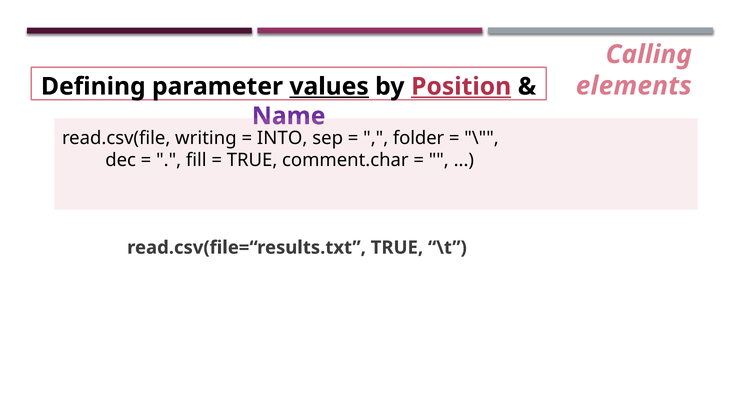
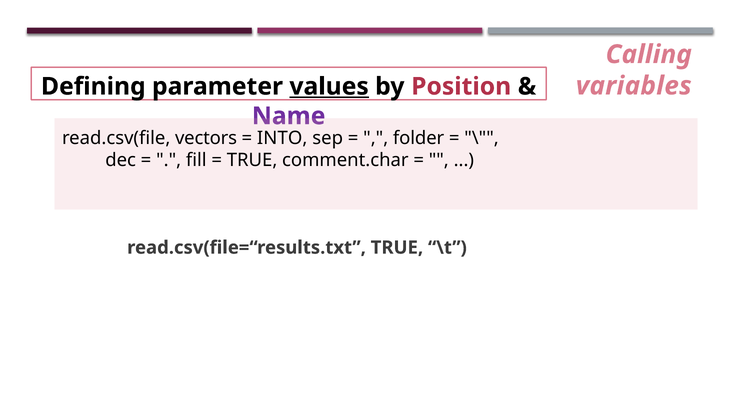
elements: elements -> variables (634, 86)
Position underline: present -> none (461, 87)
writing: writing -> vectors (206, 138)
